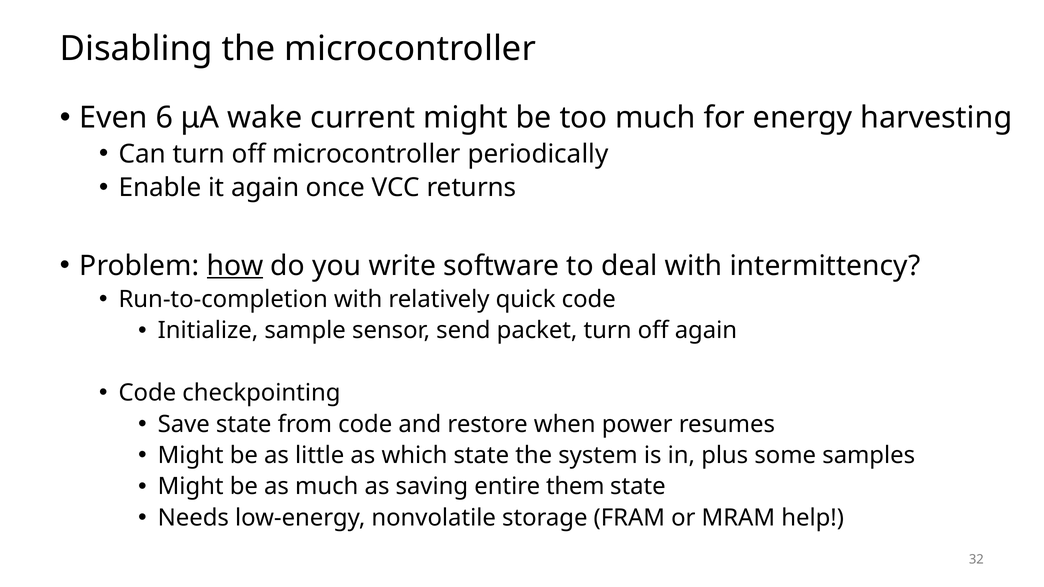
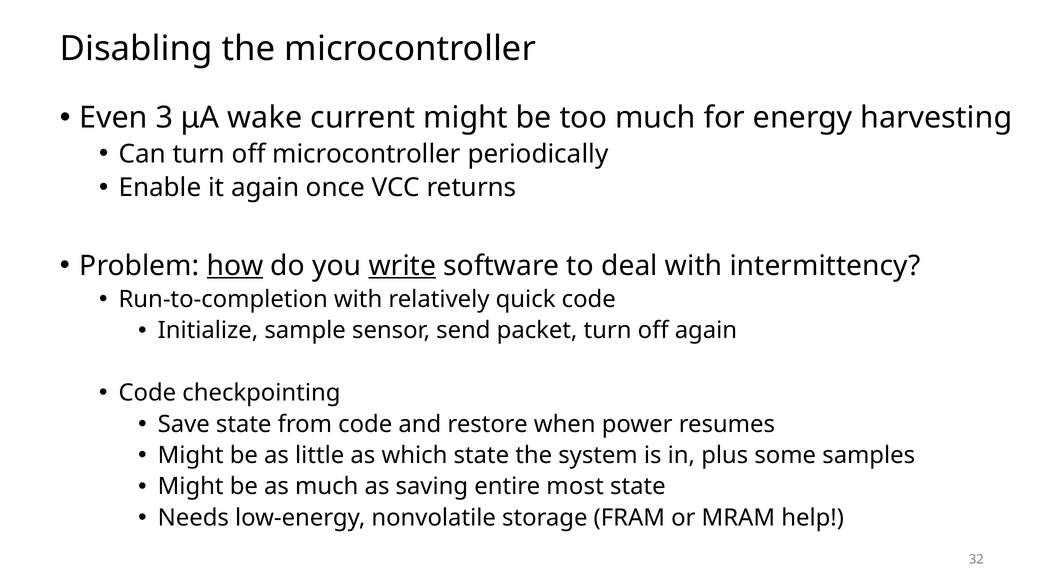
6: 6 -> 3 (164, 118)
write underline: none -> present (402, 266)
them: them -> most (575, 487)
